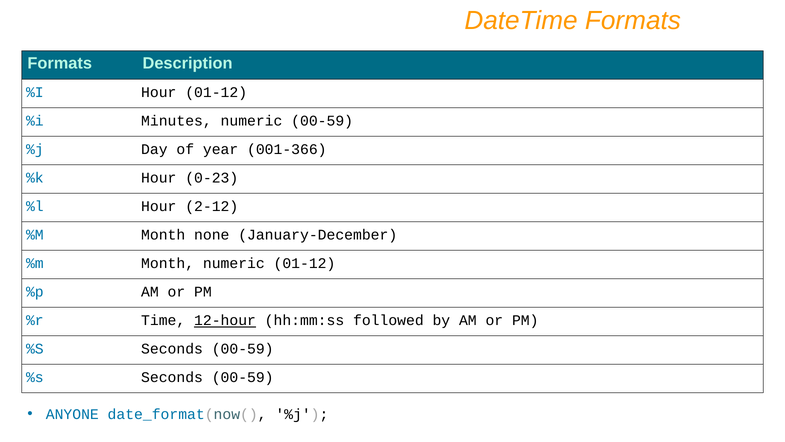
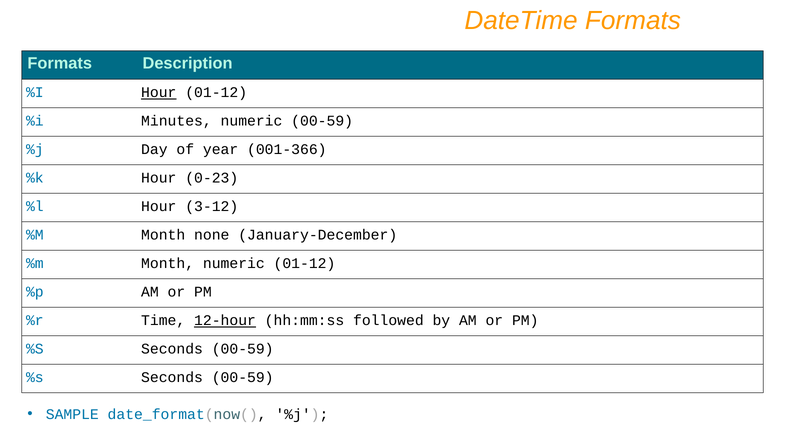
Hour underline: none -> present (159, 92)
2-12: 2-12 -> 3-12 (212, 206)
ANYONE: ANYONE -> SAMPLE (72, 414)
